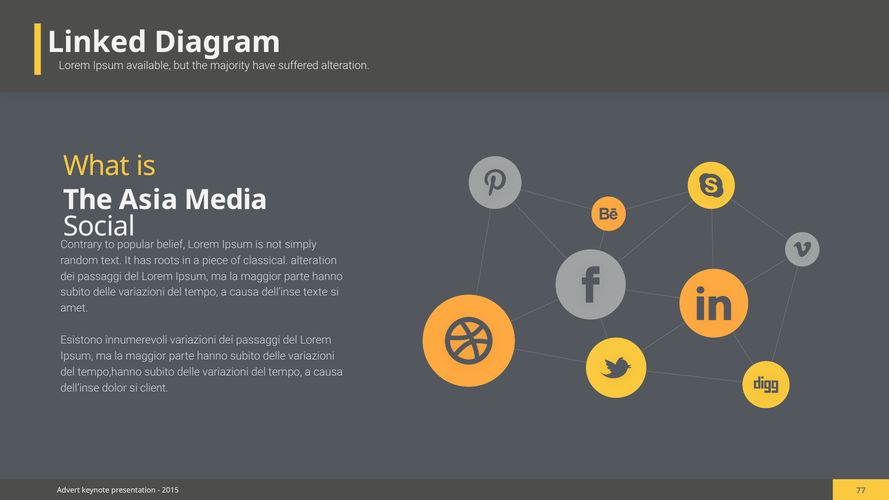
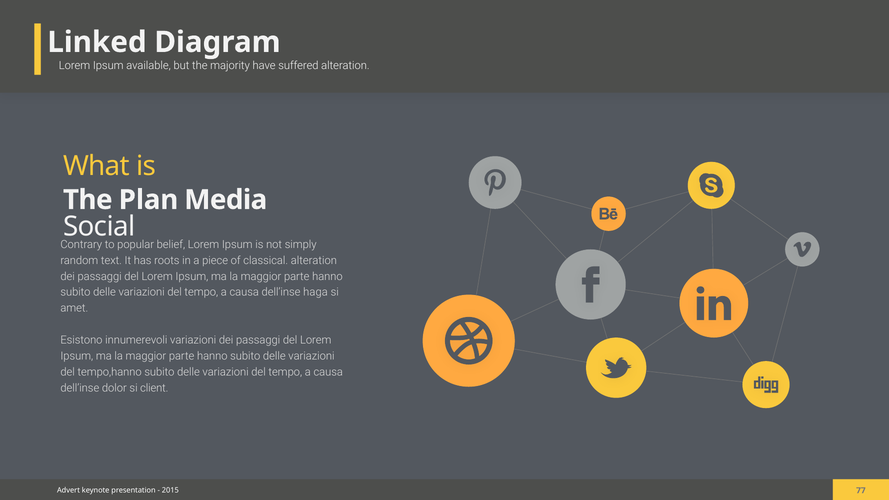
Asia: Asia -> Plan (148, 200)
texte: texte -> haga (316, 292)
